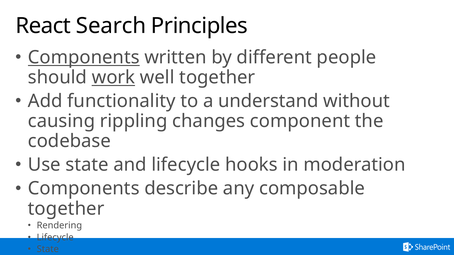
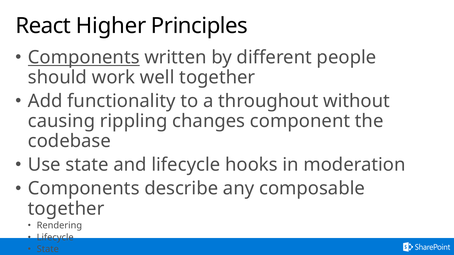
Search: Search -> Higher (111, 26)
work underline: present -> none (113, 78)
understand: understand -> throughout (268, 101)
